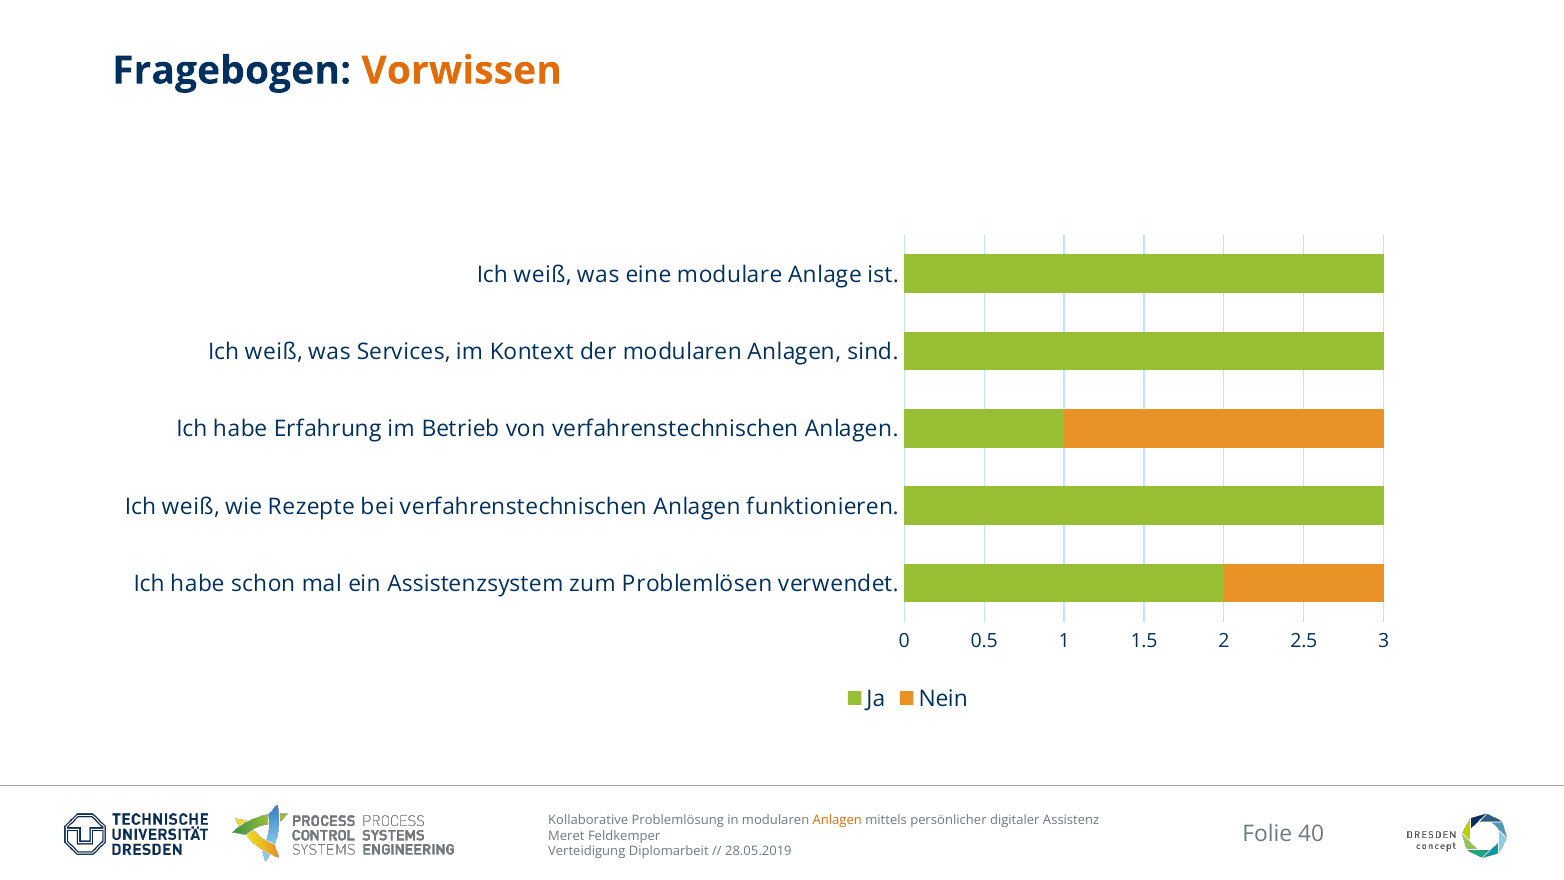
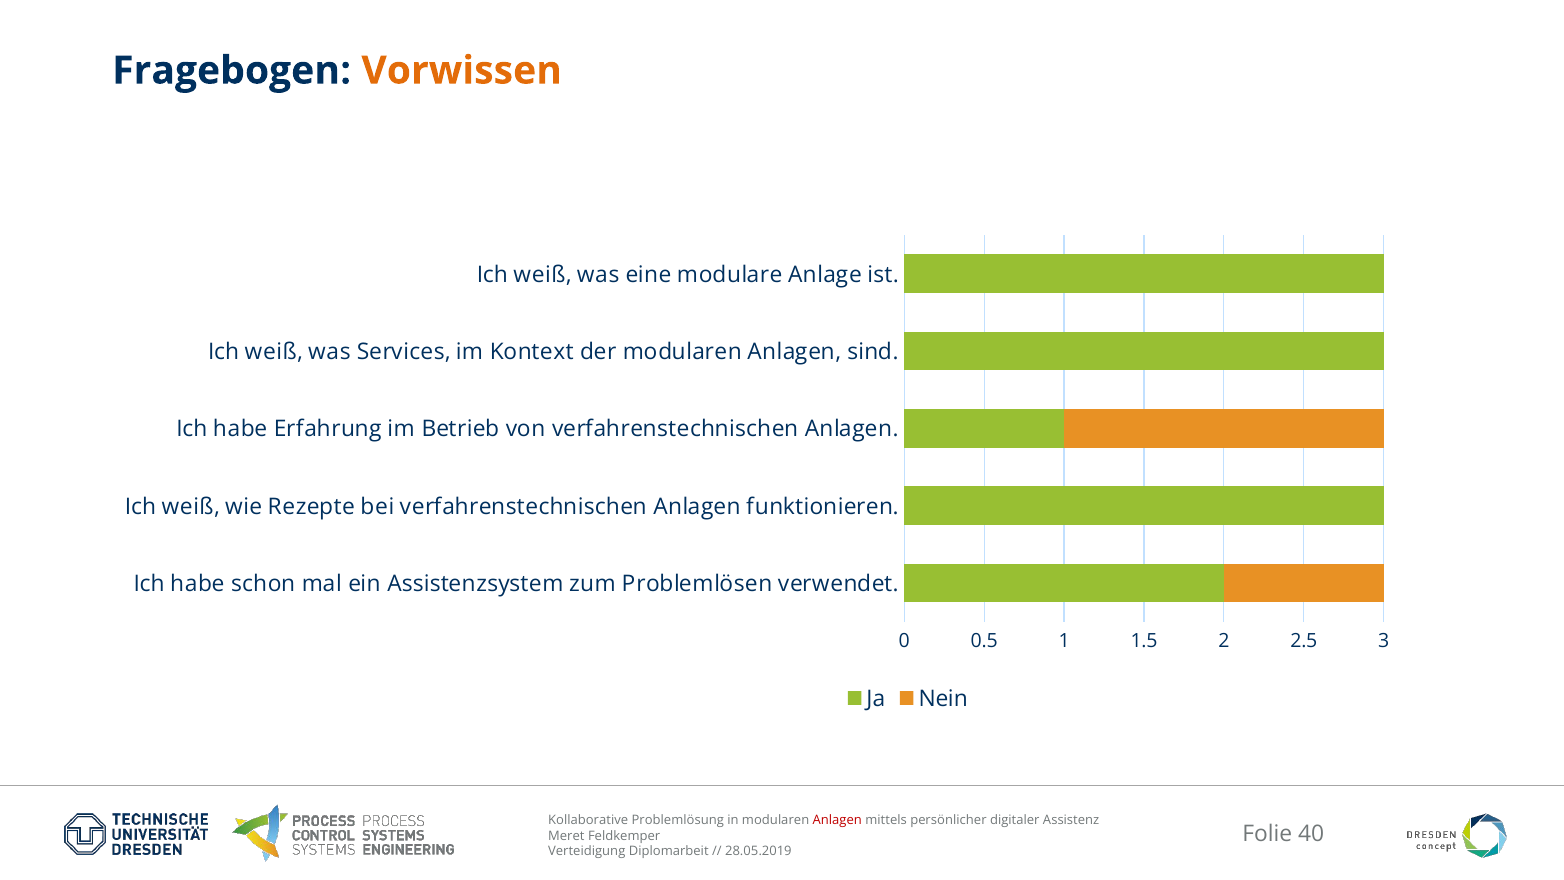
Anlagen colour: orange -> red (837, 820)
